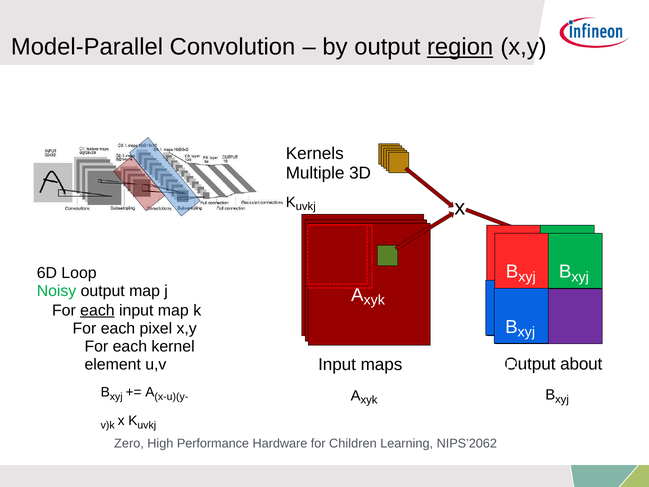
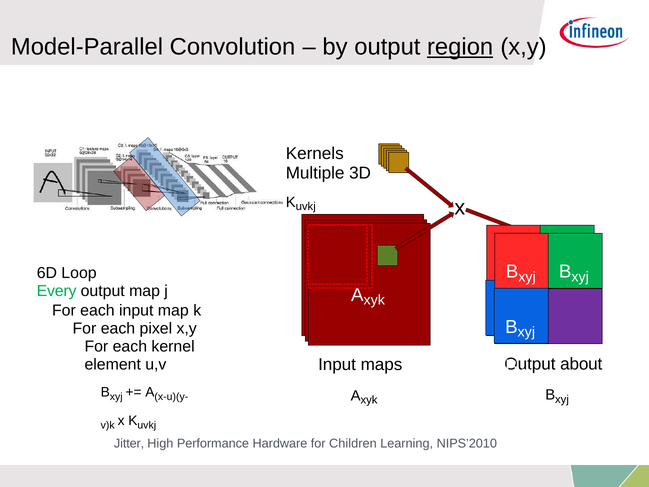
Noisy: Noisy -> Every (57, 291)
each underline: present -> none (97, 310)
Zero: Zero -> Jitter (129, 443)
NIPS’2062: NIPS’2062 -> NIPS’2010 (467, 443)
